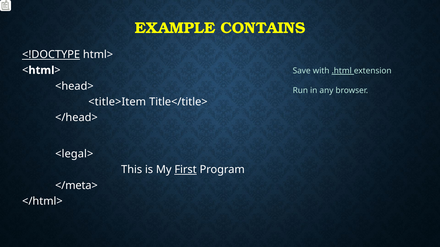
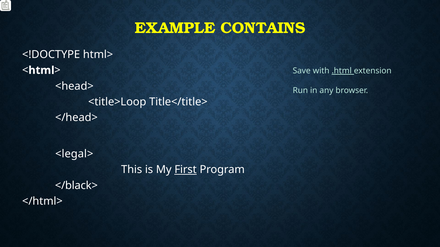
<!DOCTYPE underline: present -> none (51, 55)
<title>Item: <title>Item -> <title>Loop (117, 102)
</meta>: </meta> -> </black> (76, 186)
